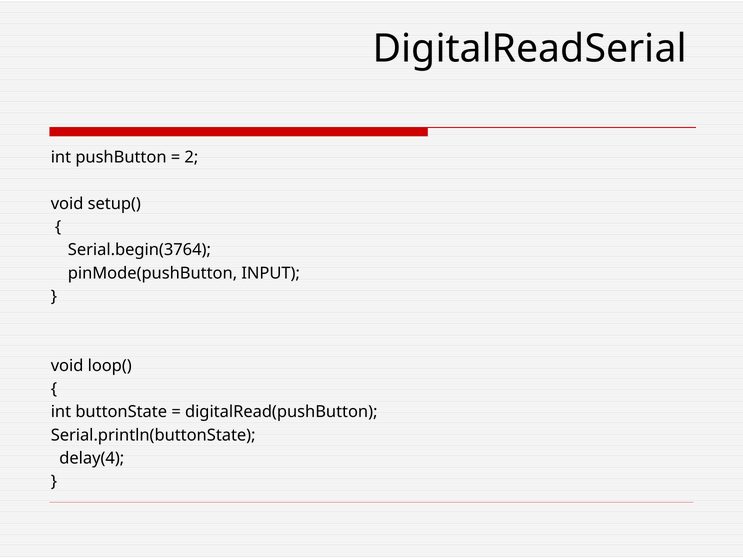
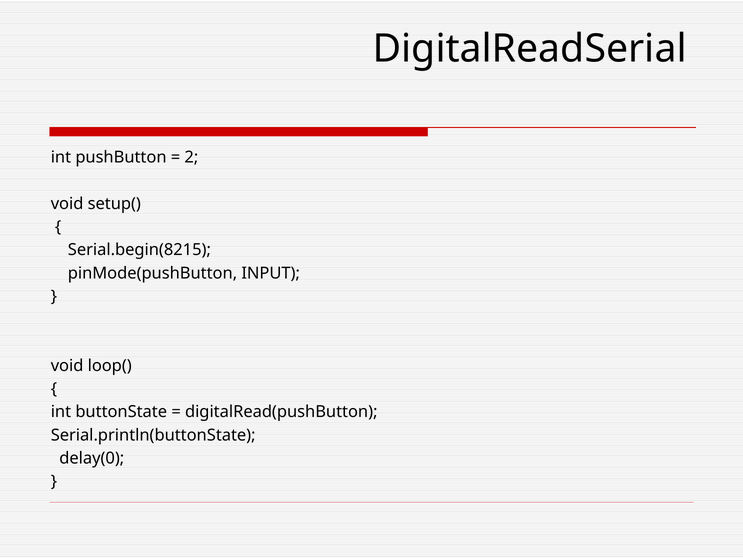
Serial.begin(3764: Serial.begin(3764 -> Serial.begin(8215 (139, 250)
delay(4: delay(4 -> delay(0 (92, 458)
